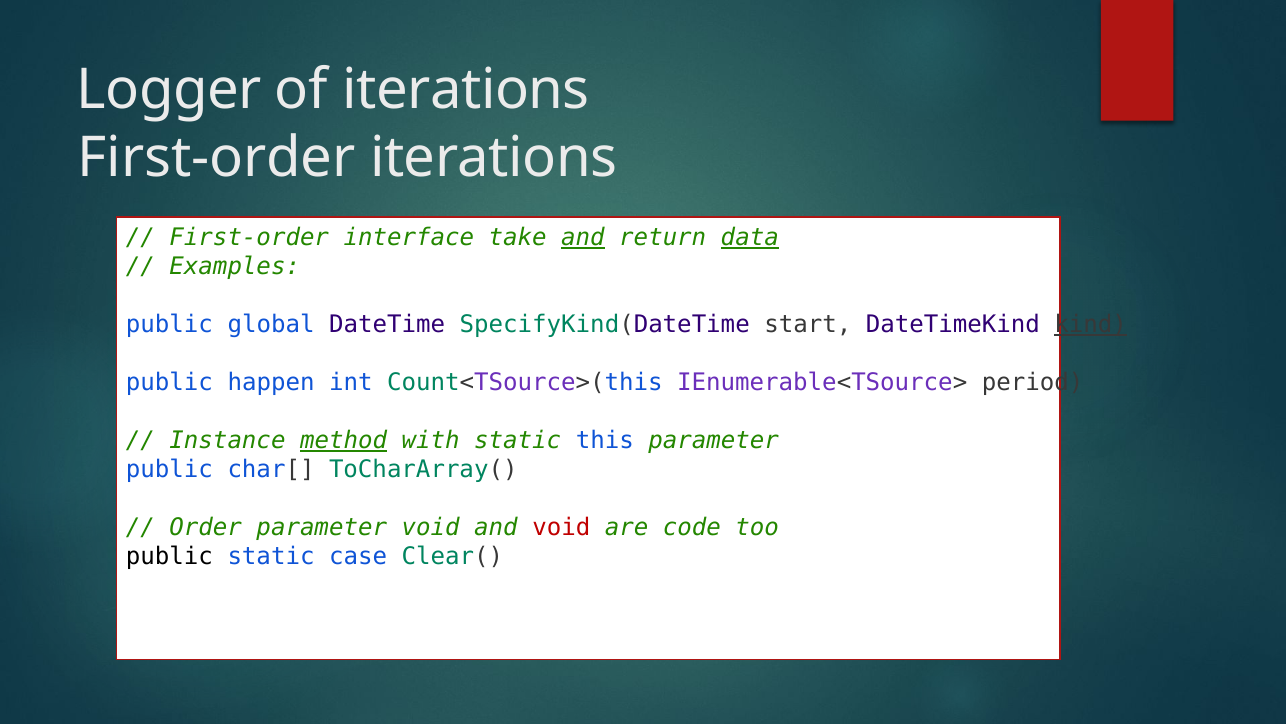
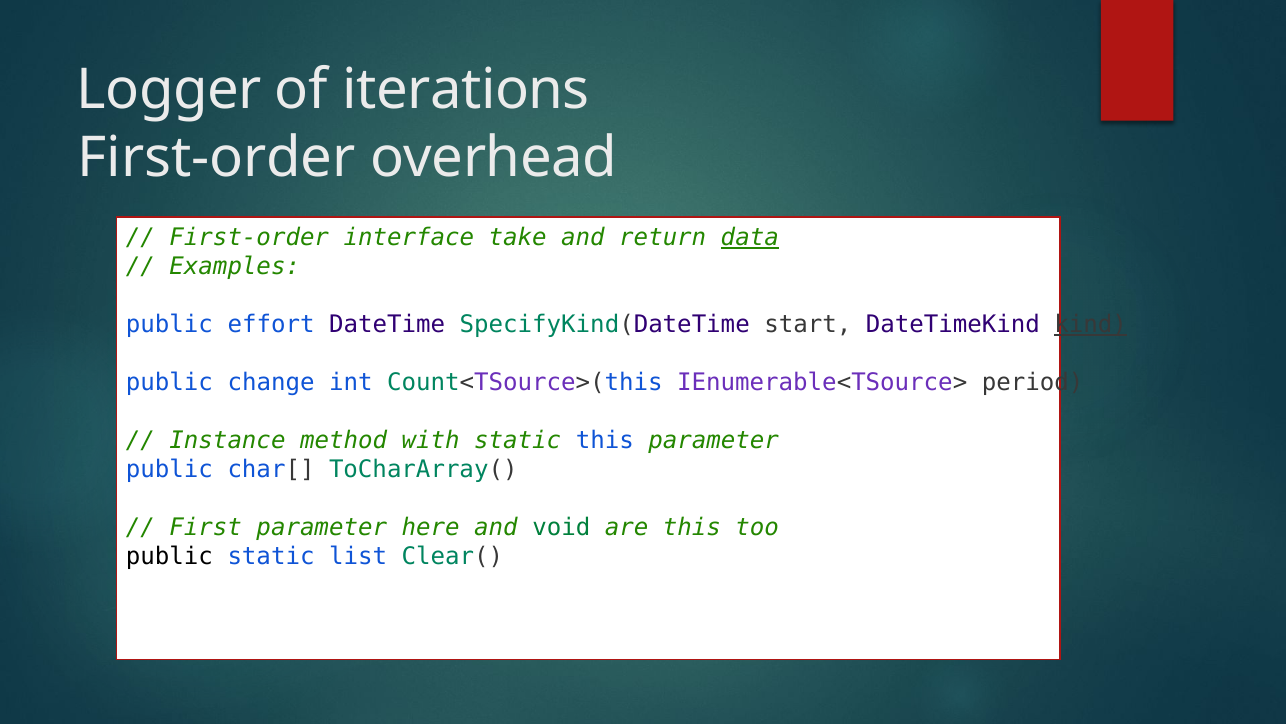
First-order iterations: iterations -> overhead (494, 158)
and underline: present -> none (583, 237)
global: global -> effort (271, 324)
happen: happen -> change (271, 382)
method underline: present -> none (344, 440)
Order: Order -> First (206, 527)
parameter void: void -> here (431, 527)
void colour: red -> green (561, 527)
are code: code -> this (692, 527)
case: case -> list (358, 556)
